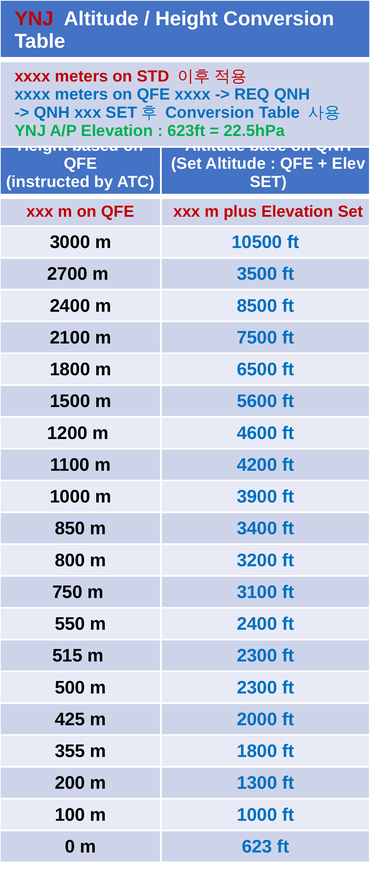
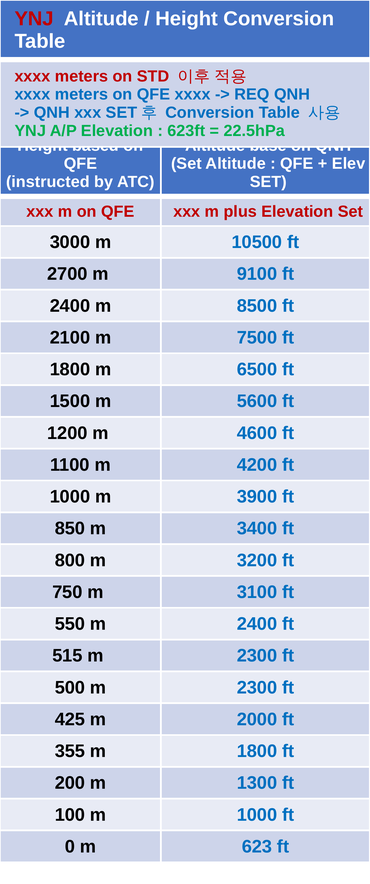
3500: 3500 -> 9100 (257, 274)
